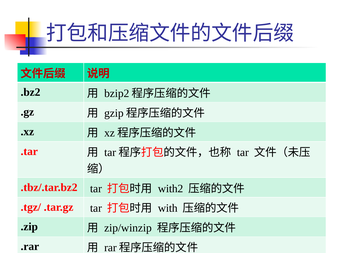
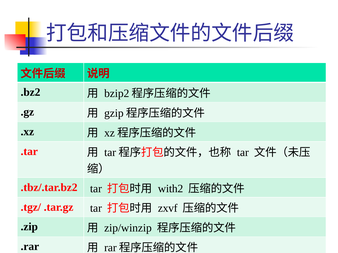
with: with -> zxvf (168, 209)
